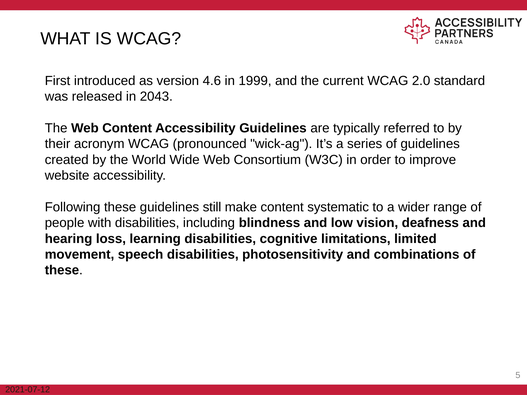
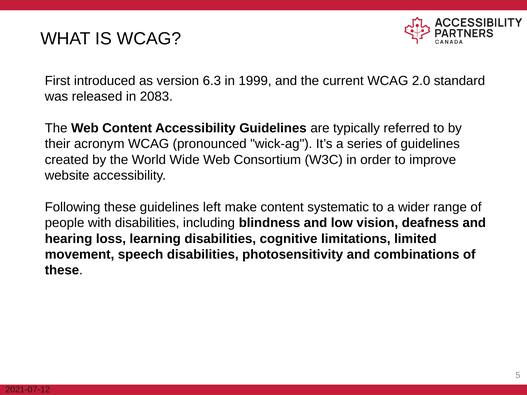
4.6: 4.6 -> 6.3 (212, 81)
2043: 2043 -> 2083 (156, 97)
still: still -> left (212, 207)
